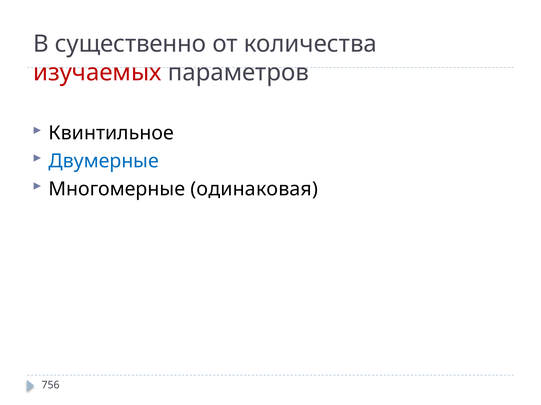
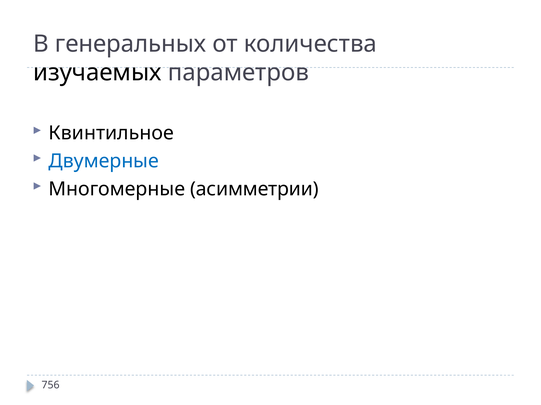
существенно: существенно -> генеральных (131, 44)
изучаемых colour: red -> black (97, 73)
одинаковая: одинаковая -> асимметрии (254, 189)
